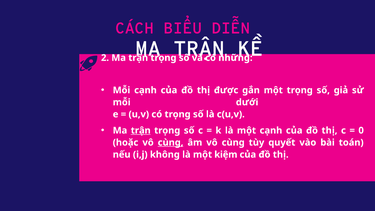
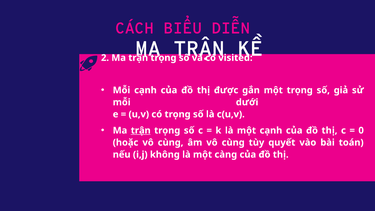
những: những -> visited (235, 58)
cùng underline: present -> none (171, 142)
kiệm: kiệm -> càng (226, 154)
